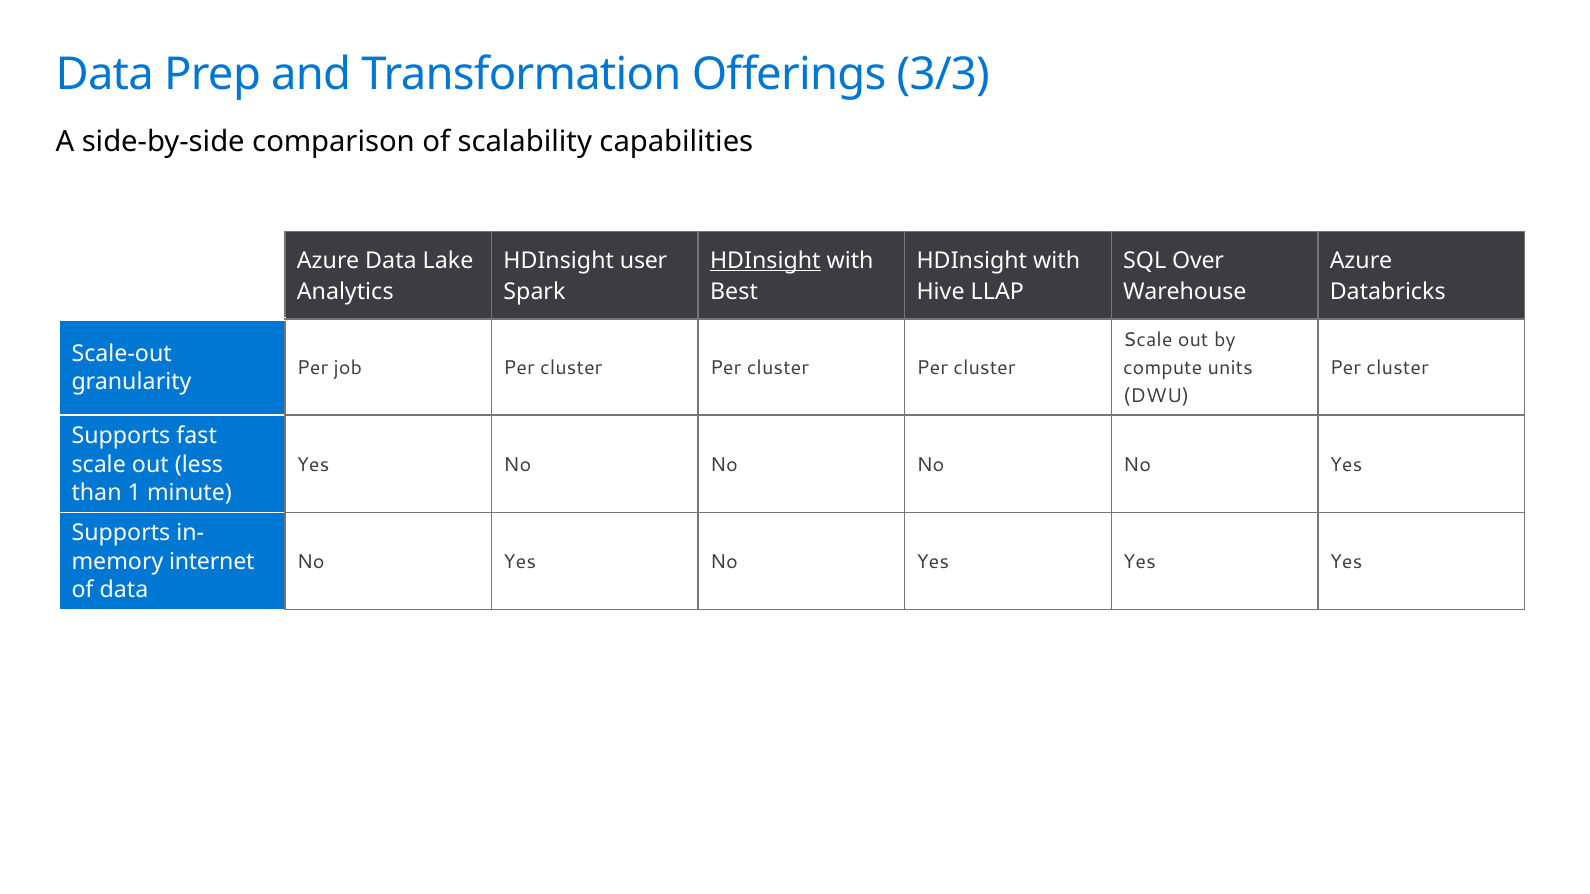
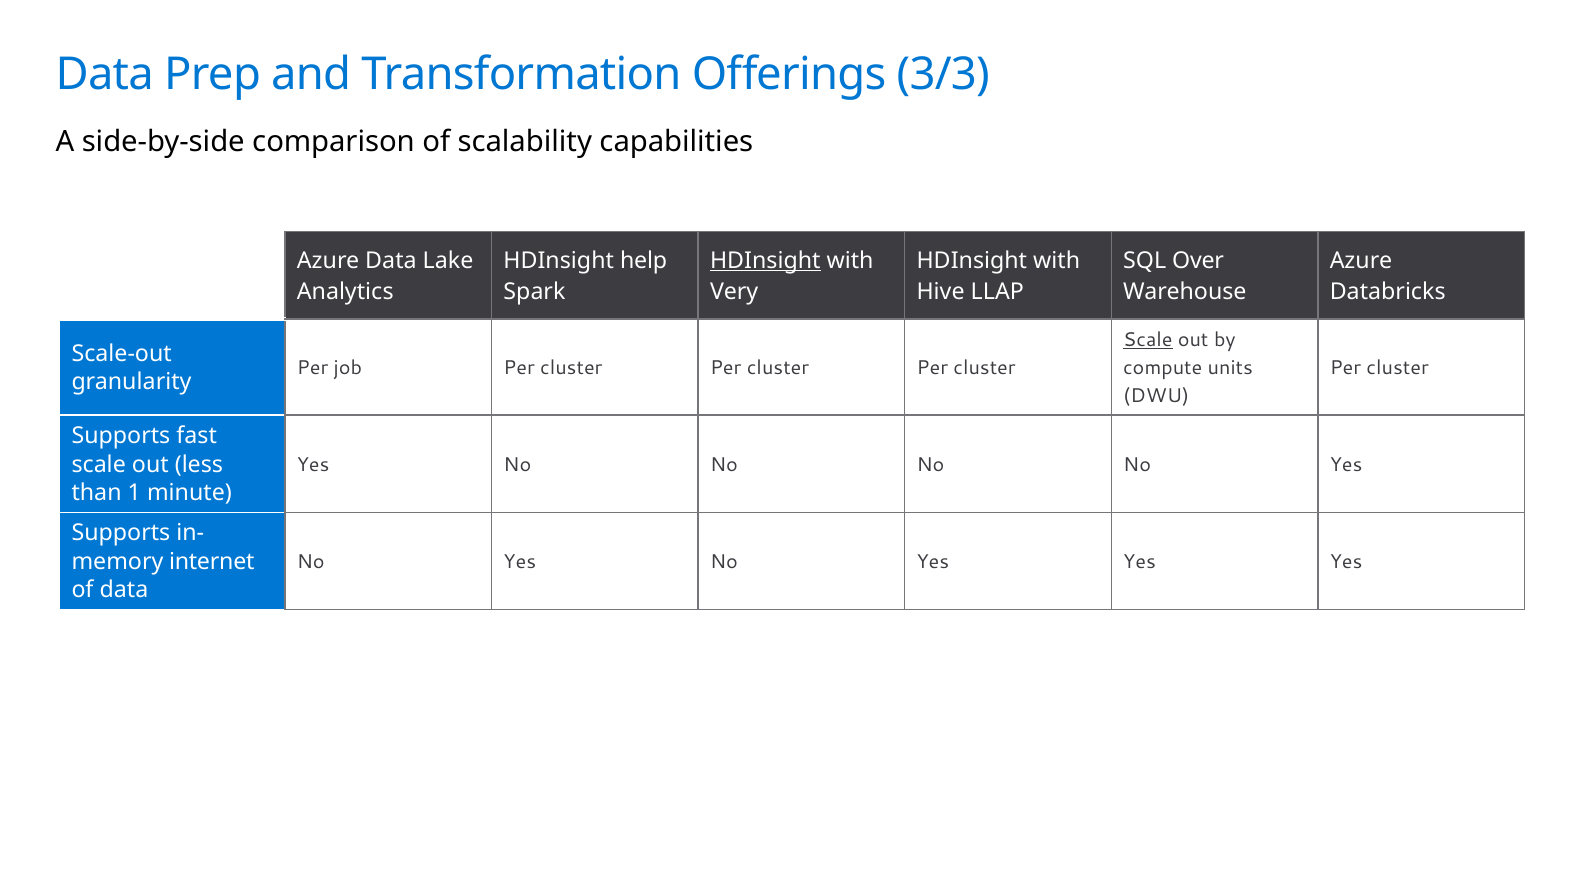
user: user -> help (644, 261)
Best: Best -> Very (734, 292)
Scale underline: none -> present (1148, 340)
